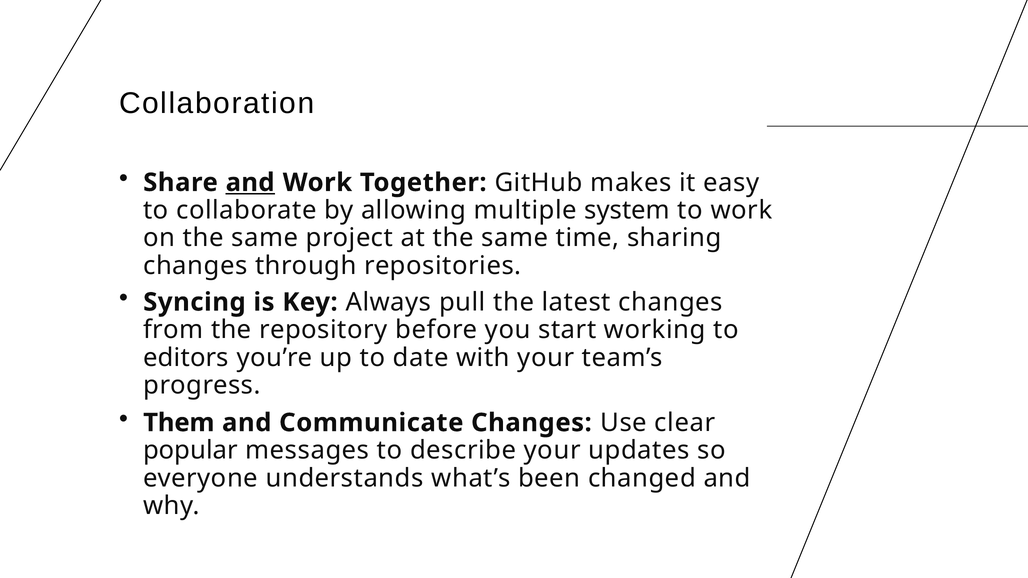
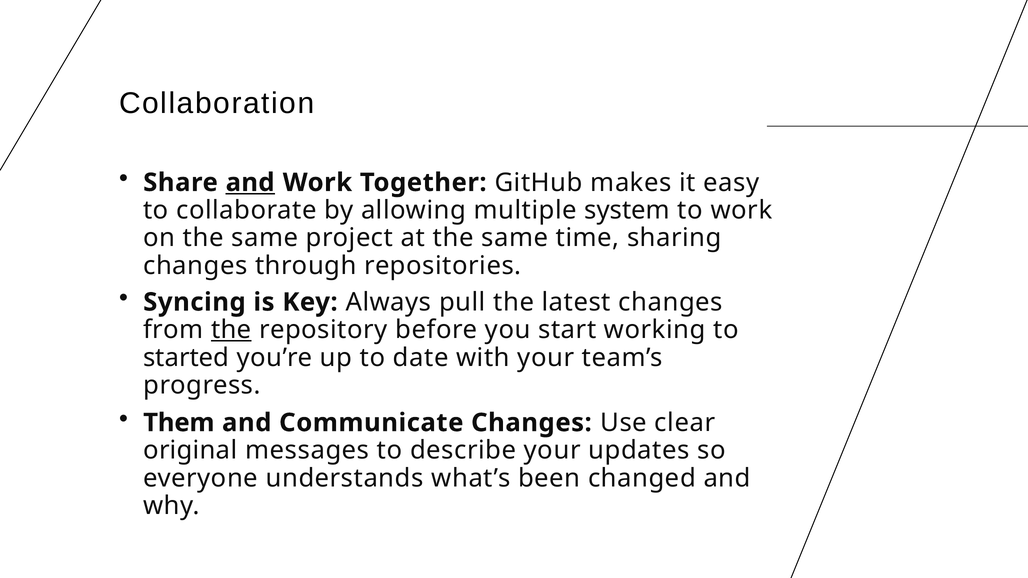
the underline: none -> present (231, 330)
editors: editors -> started (186, 358)
popular: popular -> original (190, 451)
